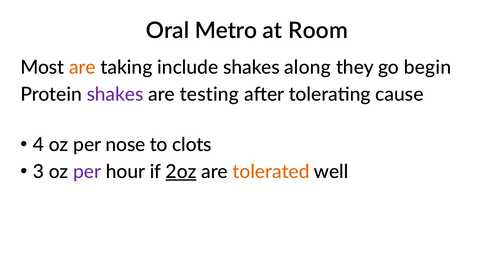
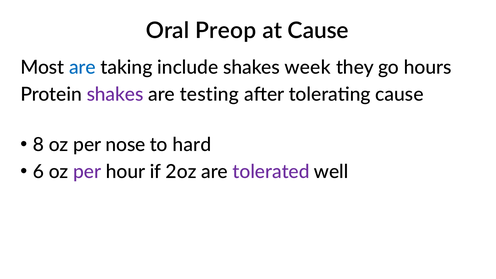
Metro: Metro -> Preop (226, 31)
at Room: Room -> Cause (318, 31)
are colour: orange -> blue (82, 68)
along: along -> week (308, 68)
begin: begin -> hours (428, 68)
4: 4 -> 8 (38, 145)
clots: clots -> hard (192, 145)
3: 3 -> 6 (38, 172)
2oz underline: present -> none (181, 172)
tolerated colour: orange -> purple (271, 172)
